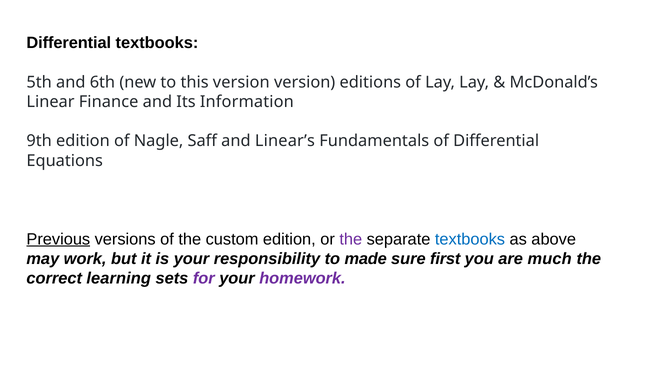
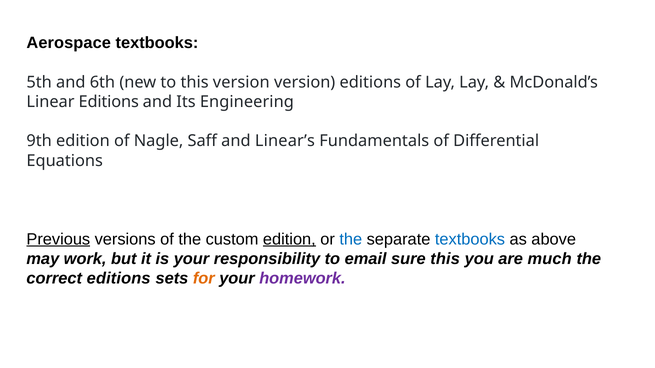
Differential: Differential -> Aerospace (69, 43)
Linear Finance: Finance -> Editions (109, 102)
Information: Information -> Engineering (247, 102)
edition underline: none -> present (289, 239)
the colour: purple -> blue (351, 239)
made: made -> email (366, 259)
sure first: first -> this (445, 259)
correct learning: learning -> editions (119, 279)
for colour: purple -> orange (204, 279)
